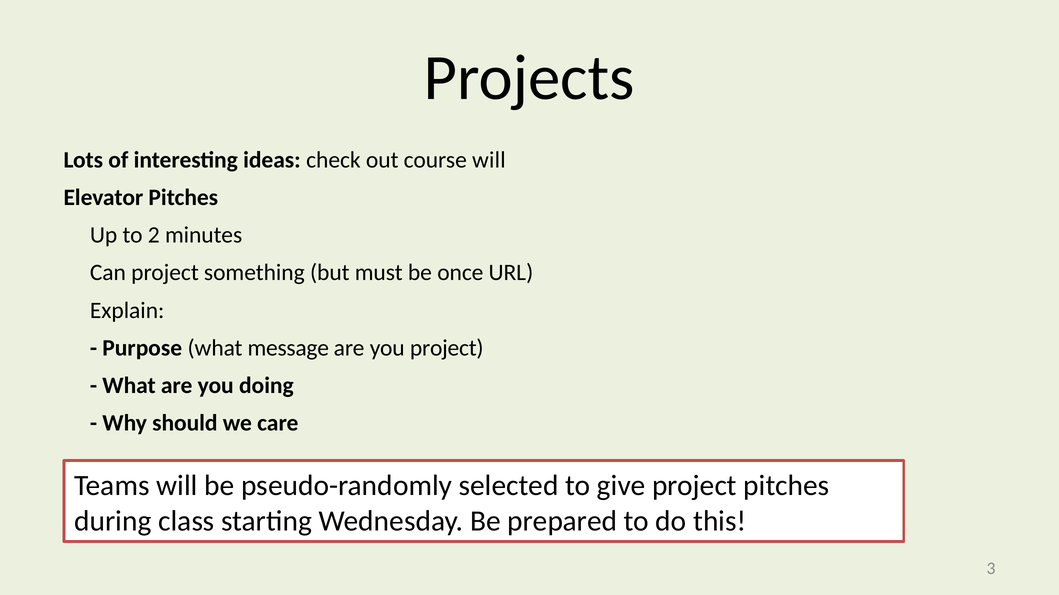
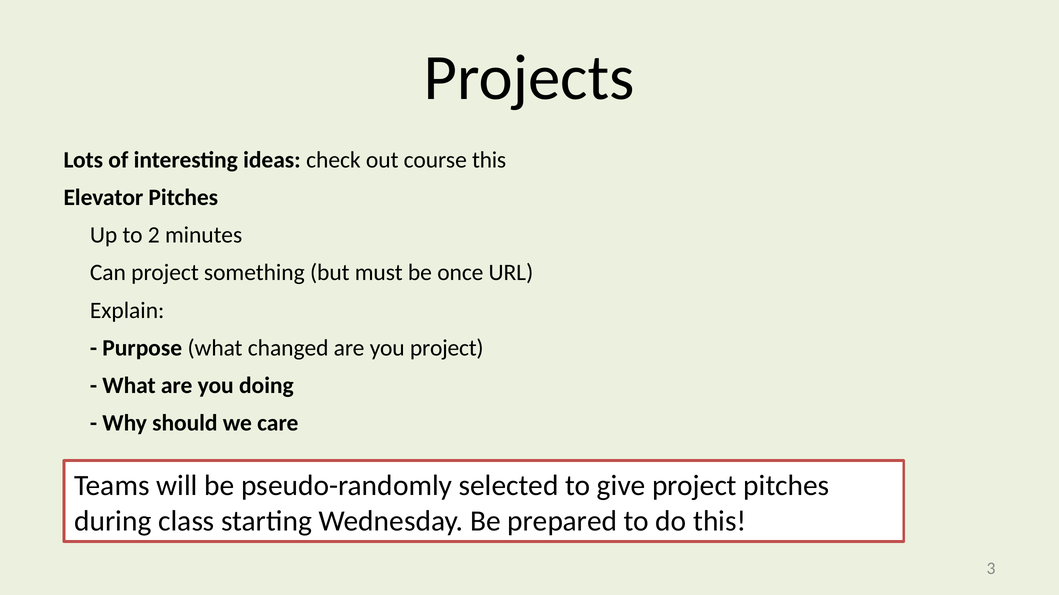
course will: will -> this (489, 160)
message: message -> changed (288, 348)
